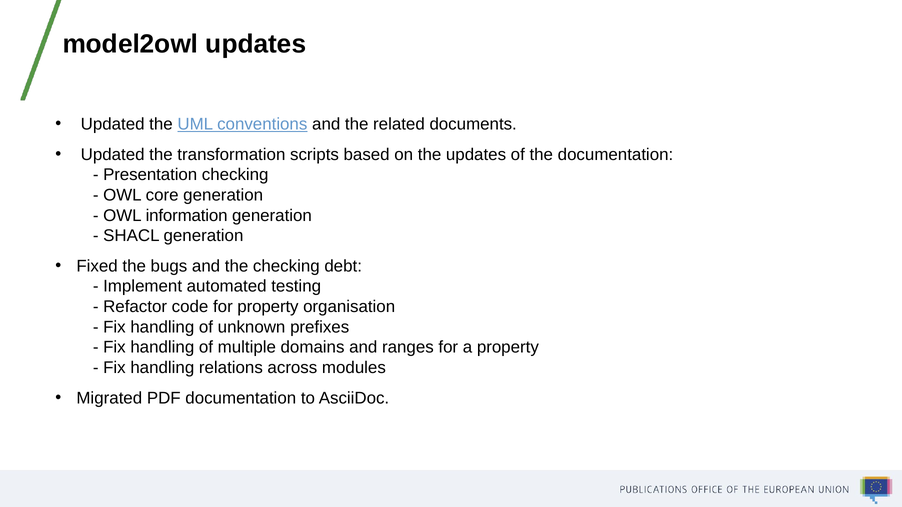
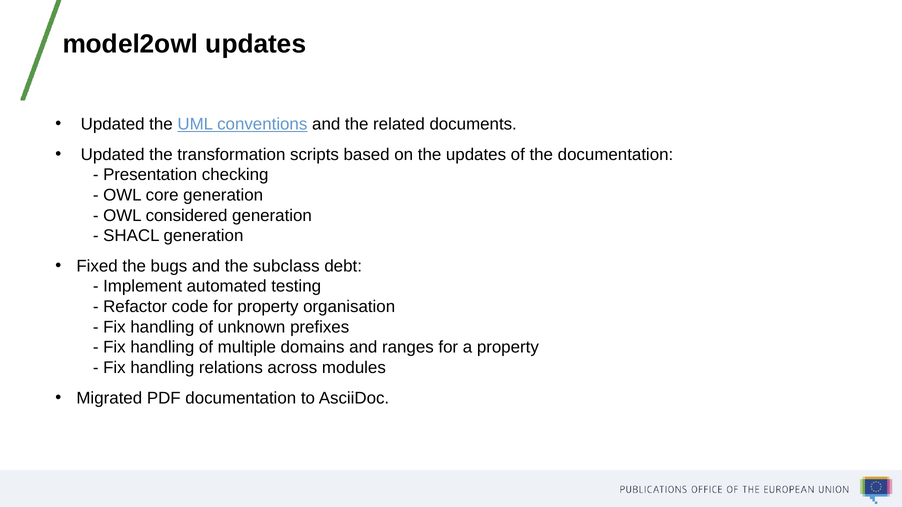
information: information -> considered (187, 216)
the checking: checking -> subclass (286, 266)
